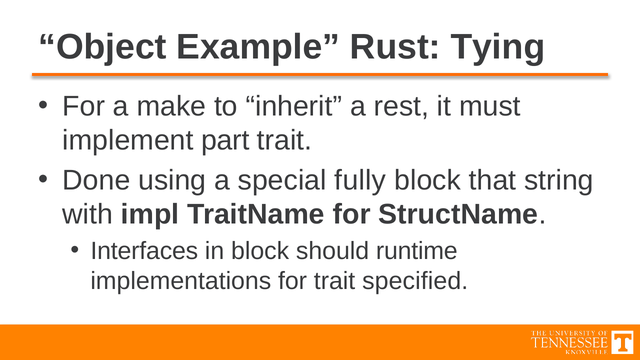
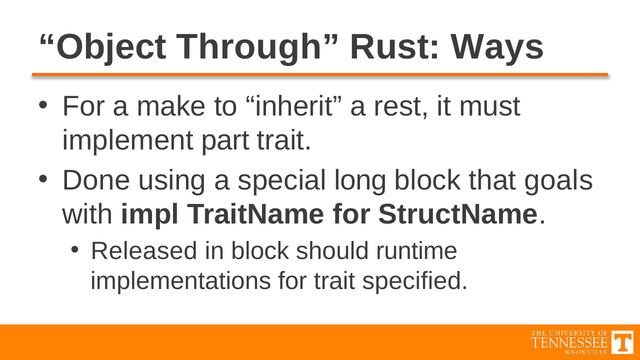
Example: Example -> Through (258, 47)
Tying: Tying -> Ways (498, 47)
fully: fully -> long (361, 180)
string: string -> goals (559, 180)
Interfaces: Interfaces -> Released (144, 251)
